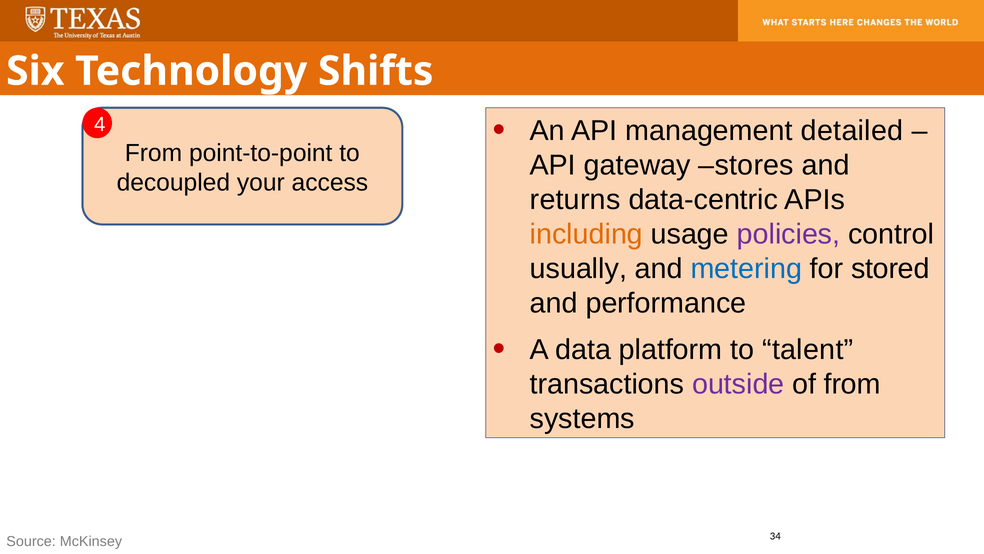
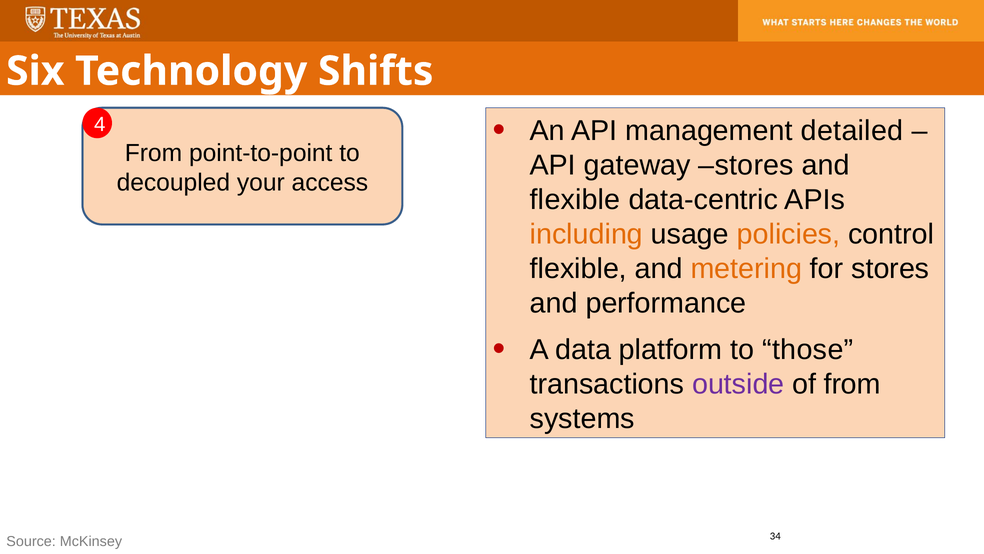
returns: returns -> flexible (575, 199)
policies colour: purple -> orange (789, 234)
usually: usually -> flexible (578, 268)
metering colour: blue -> orange (746, 268)
for stored: stored -> stores (890, 268)
talent: talent -> those (808, 350)
